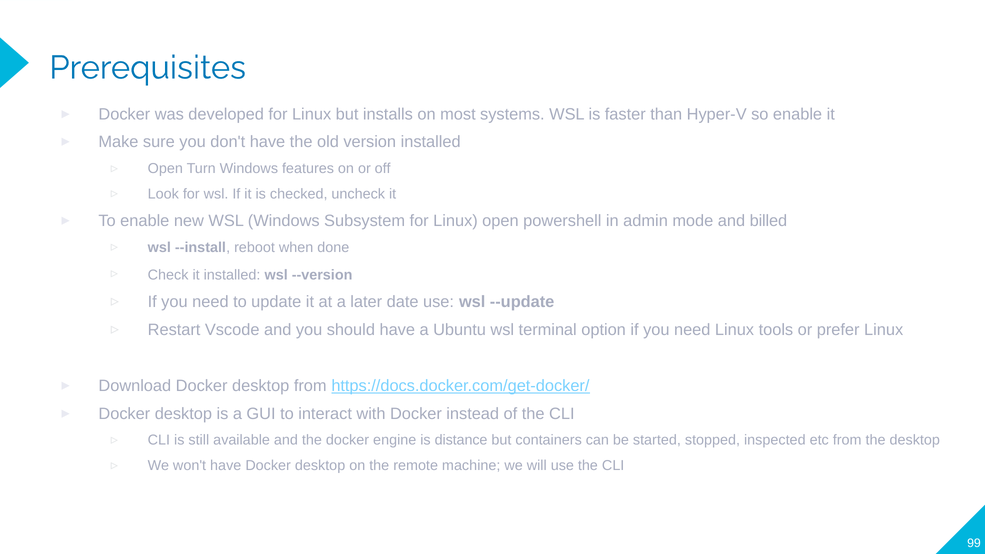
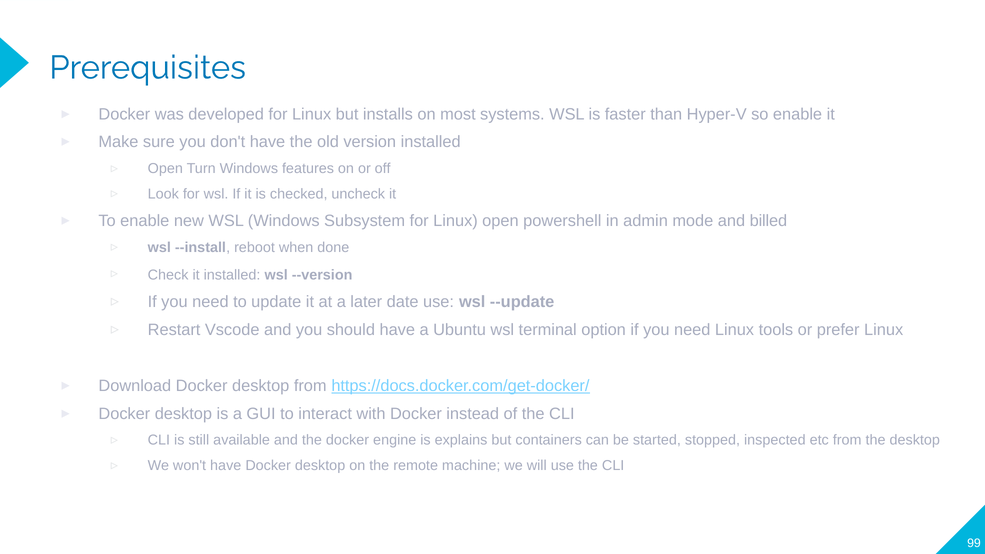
distance: distance -> explains (461, 440)
